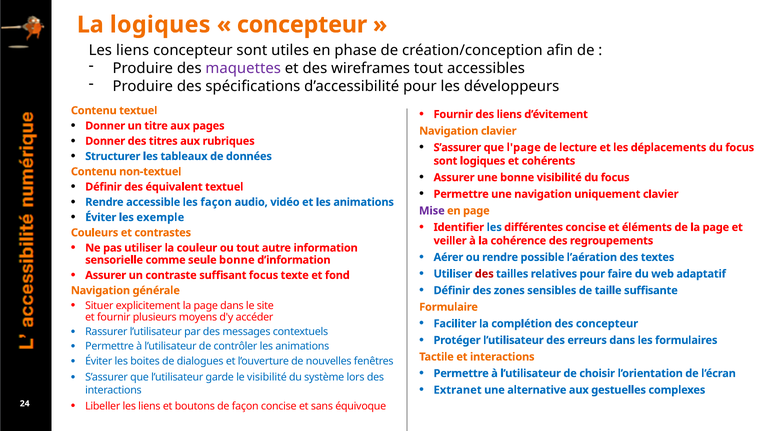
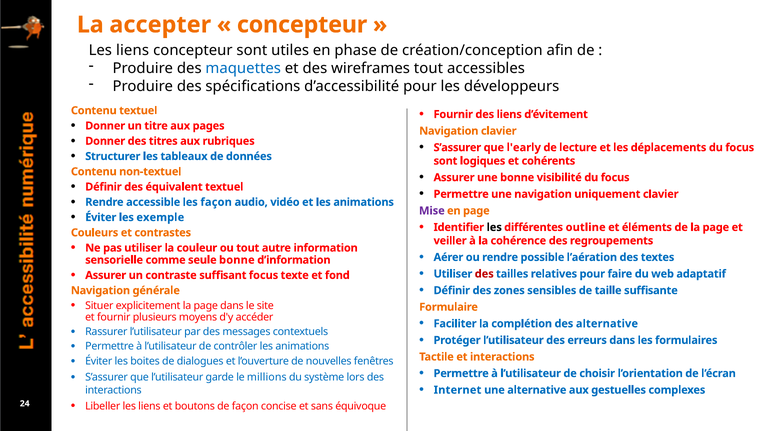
La logiques: logiques -> accepter (160, 25)
maquettes colour: purple -> blue (243, 68)
l'page: l'page -> l'early (524, 147)
les colour: blue -> black (494, 227)
différentes concise: concise -> outline (586, 227)
des concepteur: concepteur -> alternative (607, 324)
le visibilité: visibilité -> millions (267, 377)
Extranet: Extranet -> Internet (458, 390)
